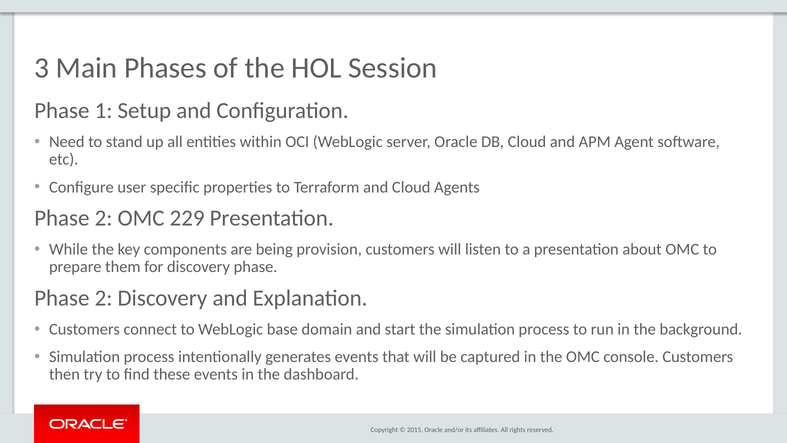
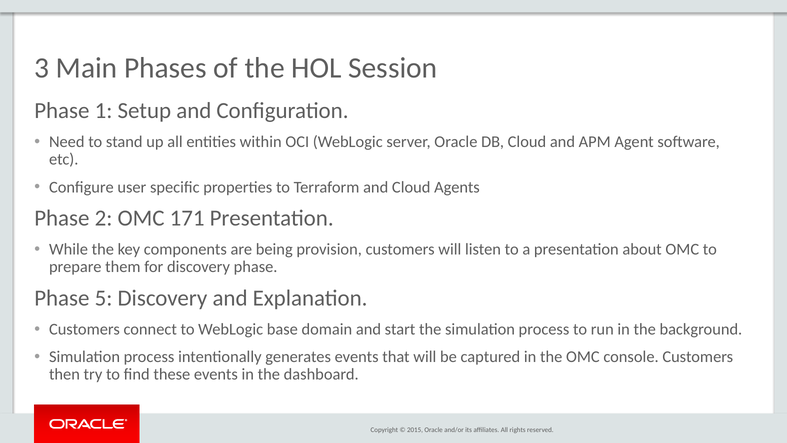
229: 229 -> 171 (187, 218)
2: 2 -> 5 (104, 298)
